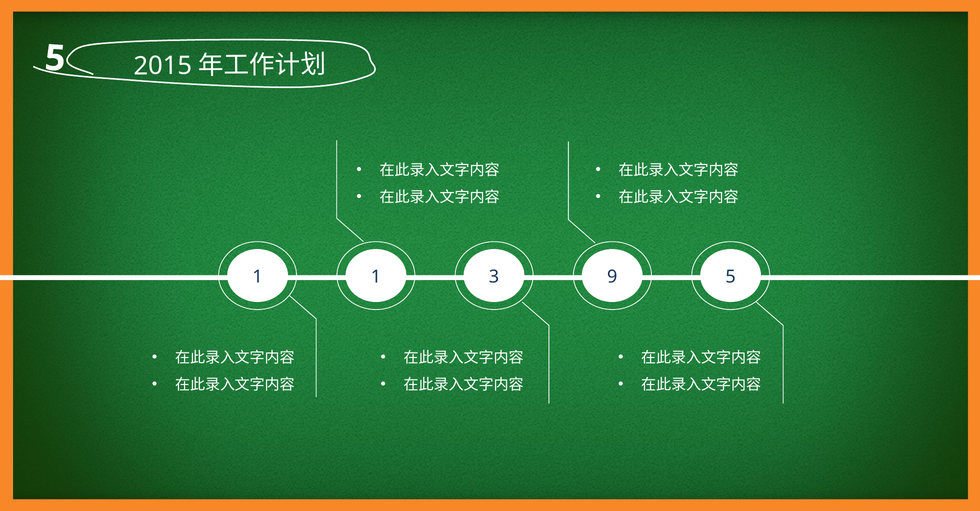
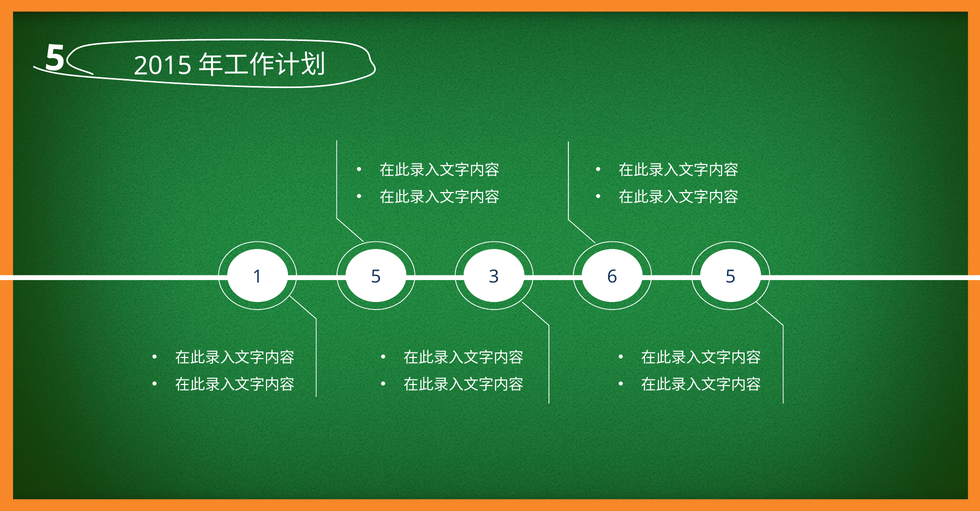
1 1: 1 -> 5 (376, 277)
9: 9 -> 6 (612, 277)
